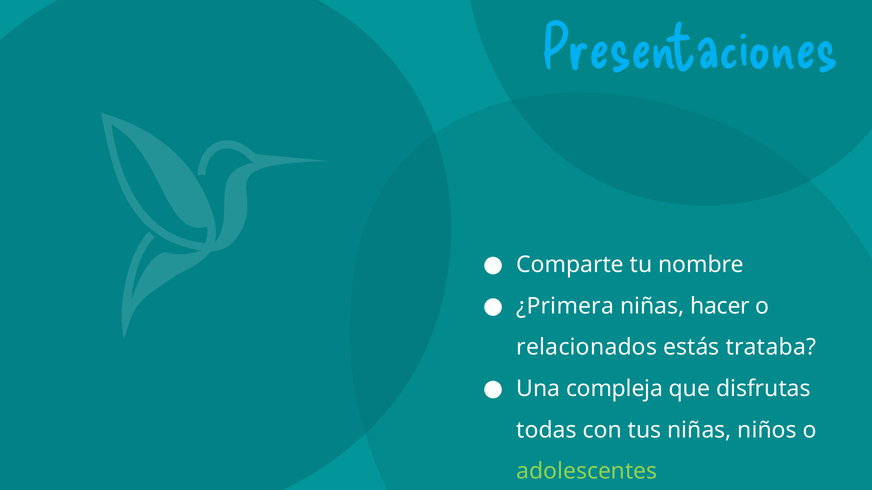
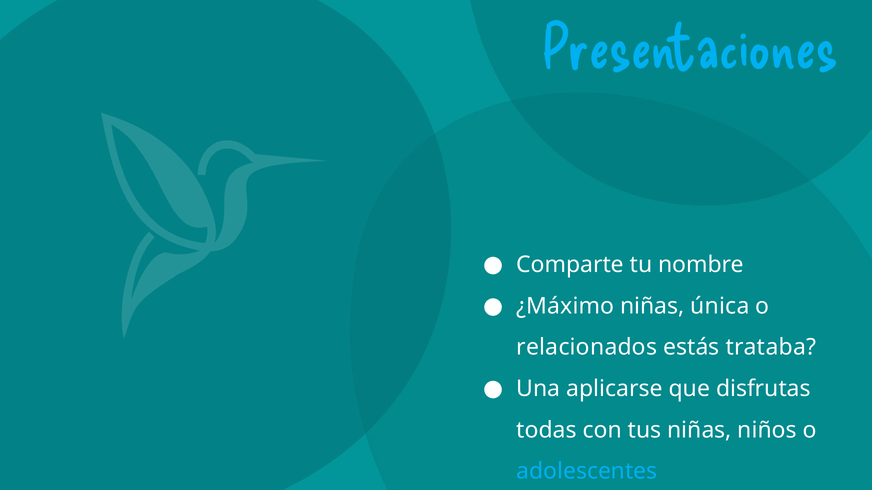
¿Primera: ¿Primera -> ¿Máximo (565, 306)
hacer: hacer -> única (720, 306)
compleja: compleja -> aplicarse (614, 389)
adolescentes colour: light green -> light blue (587, 472)
